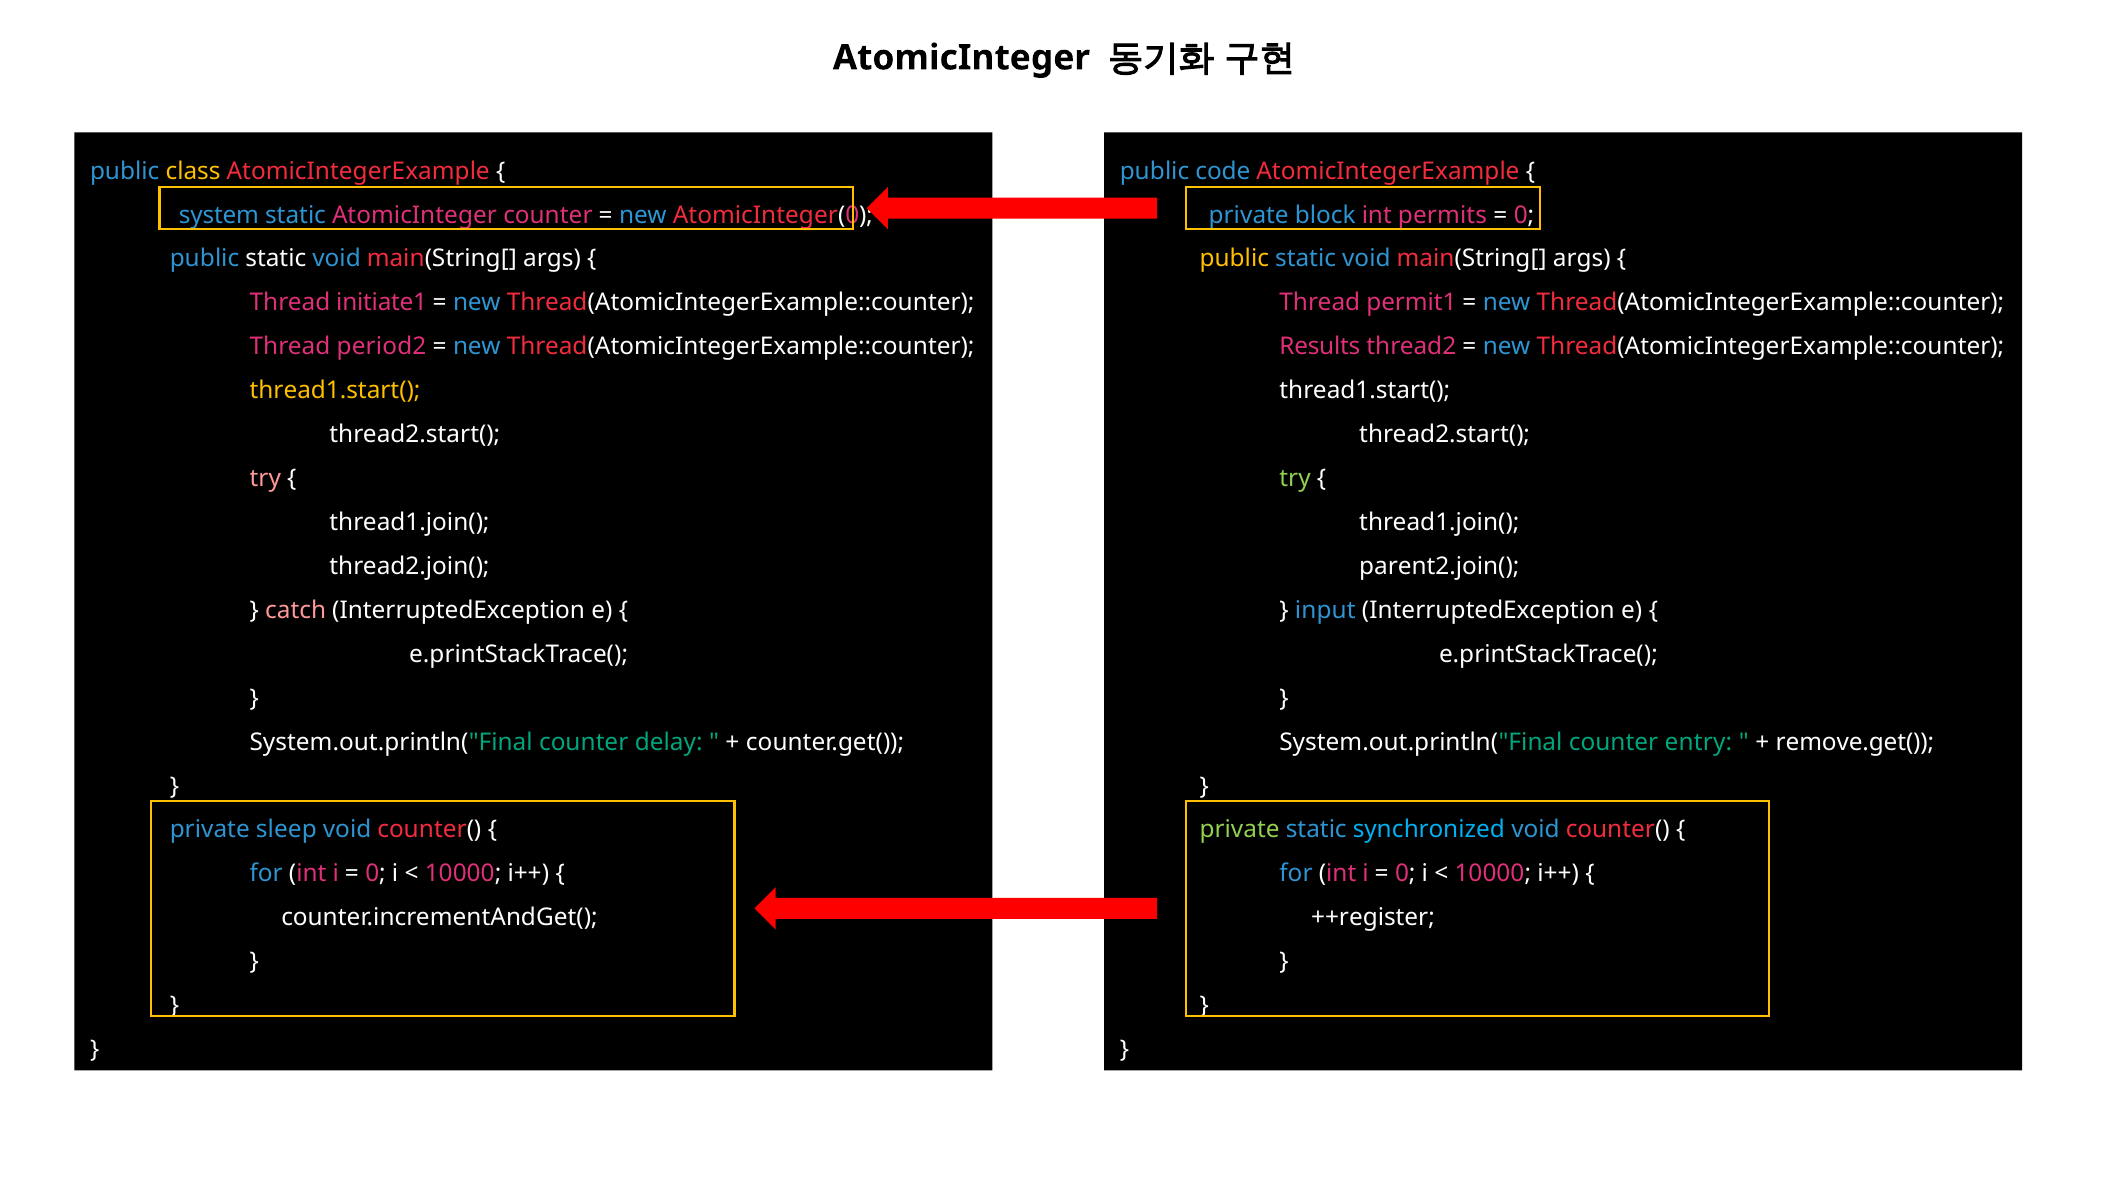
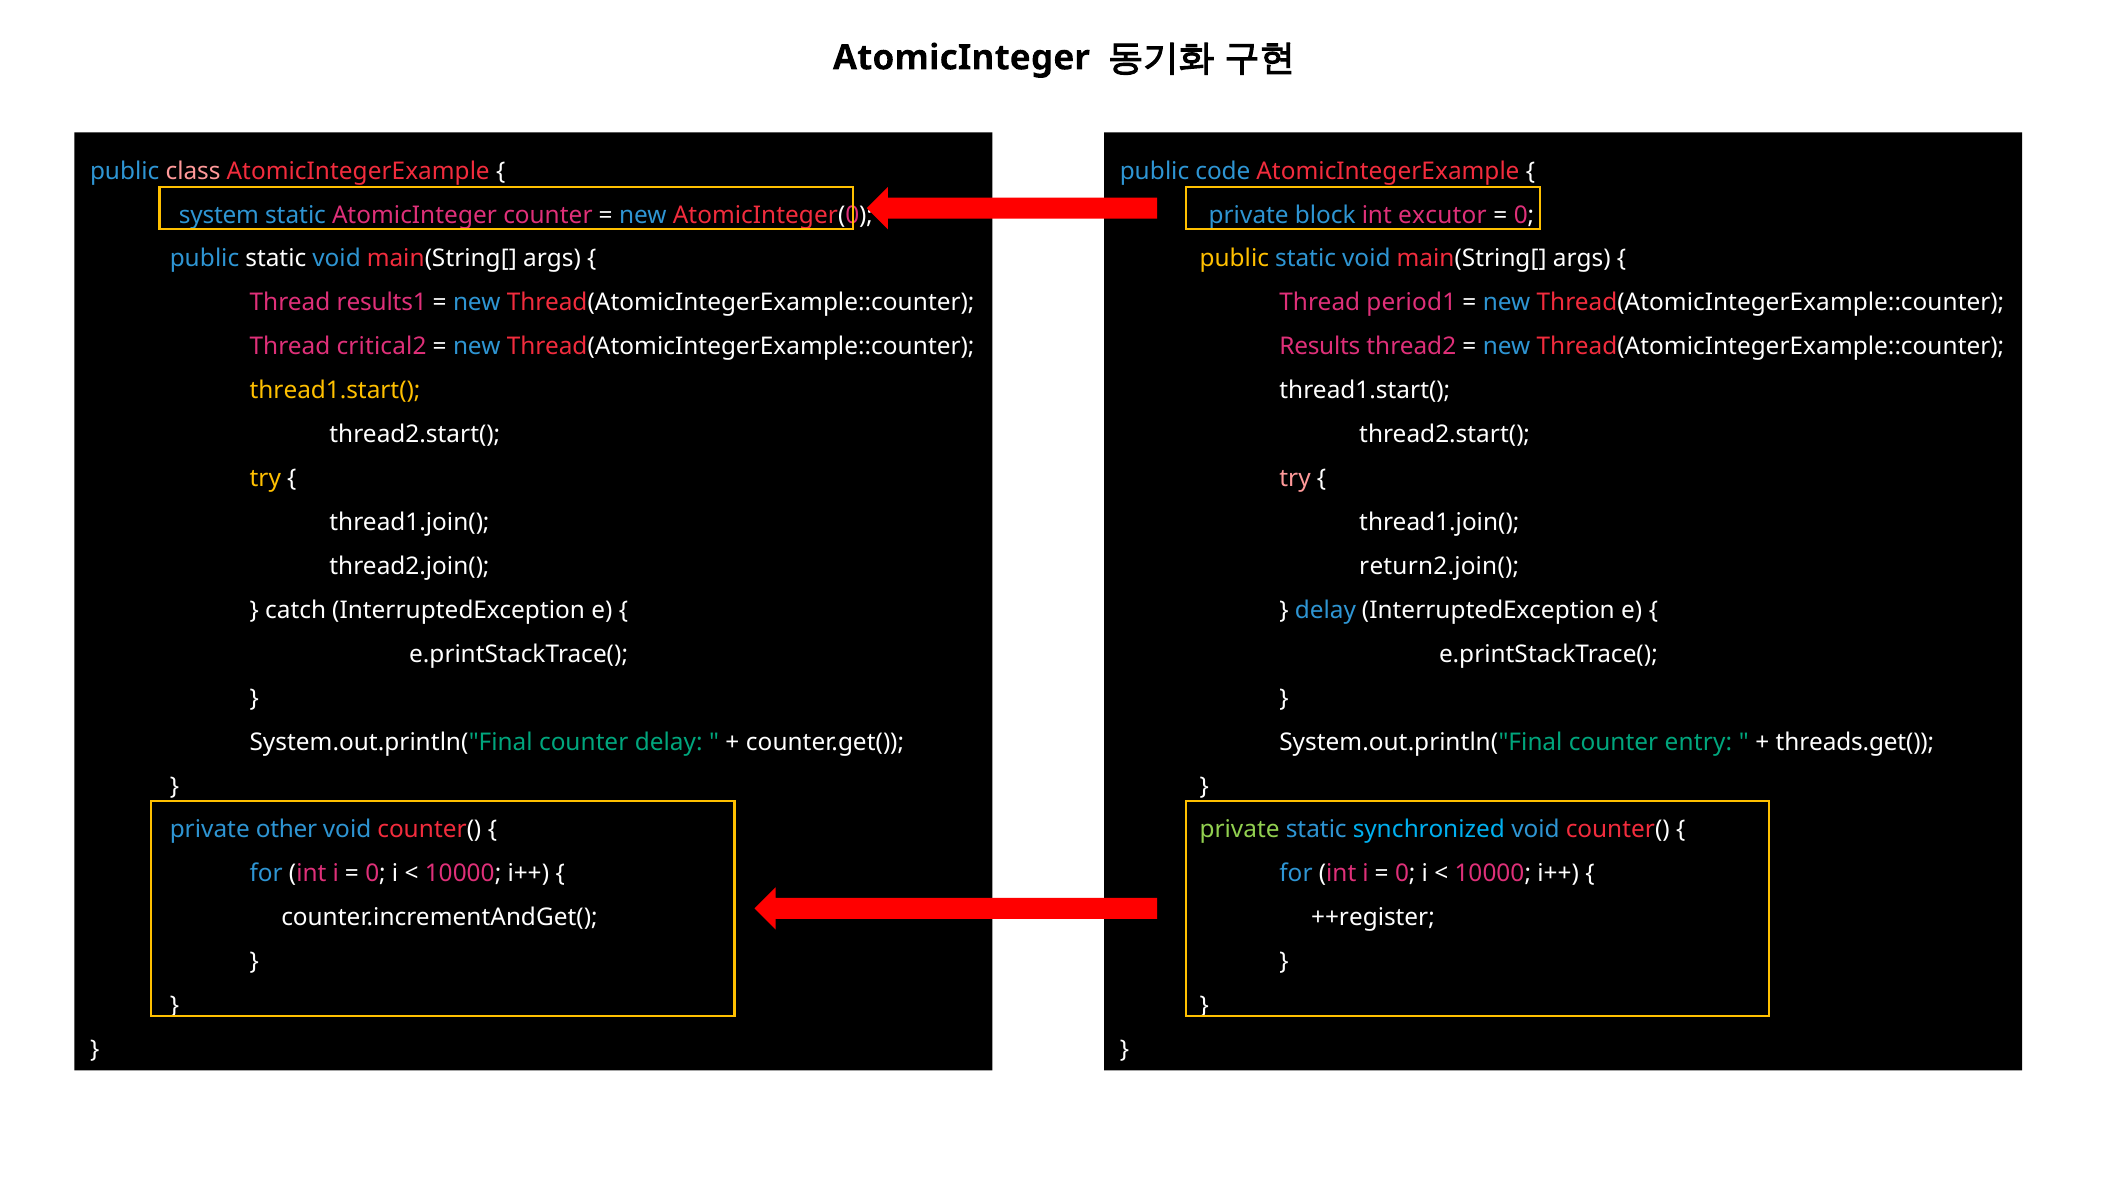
class colour: yellow -> pink (193, 171)
permits: permits -> excutor (1442, 215)
initiate1: initiate1 -> results1 (382, 303)
permit1: permit1 -> period1 (1411, 303)
period2: period2 -> critical2 (382, 347)
try colour: pink -> yellow (265, 479)
try colour: light green -> pink (1295, 479)
parent2.join(: parent2.join( -> return2.join( (1439, 566)
catch colour: pink -> white (296, 610)
input: input -> delay (1325, 610)
remove.get(: remove.get( -> threads.get( (1855, 742)
sleep: sleep -> other (287, 830)
